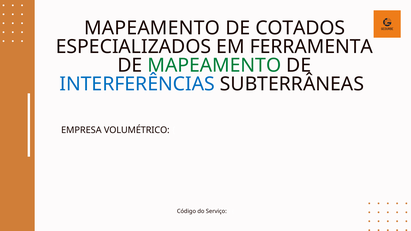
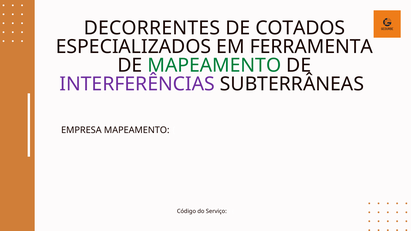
MAPEAMENTO: MAPEAMENTO -> DECORRENTES (152, 28)
INTERFERÊNCIAS colour: blue -> purple (137, 84)
EMPRESA VOLUMÉTRICO: VOLUMÉTRICO -> MAPEAMENTO (137, 130)
